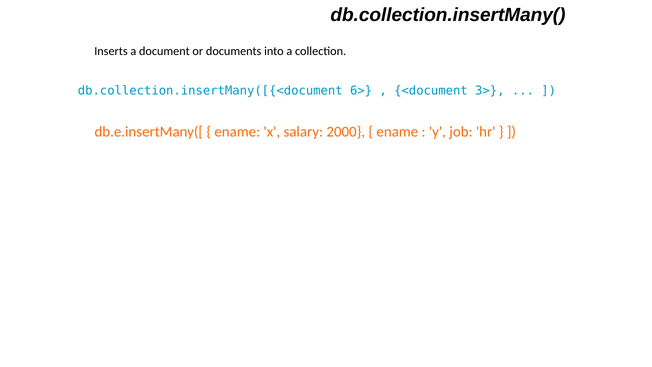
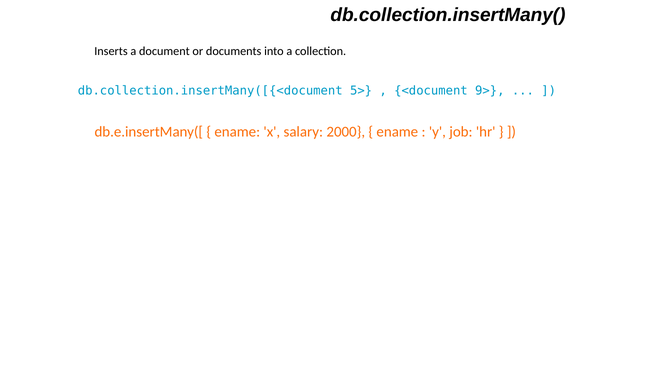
6>: 6> -> 5> (361, 91)
3>: 3> -> 9> (490, 91)
